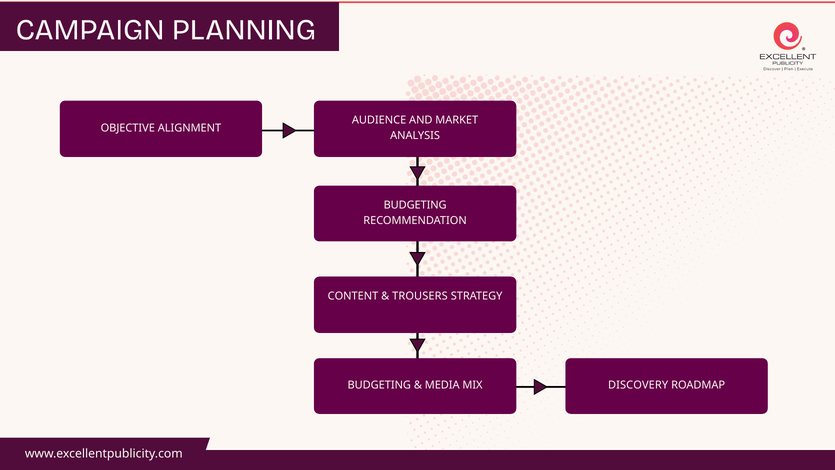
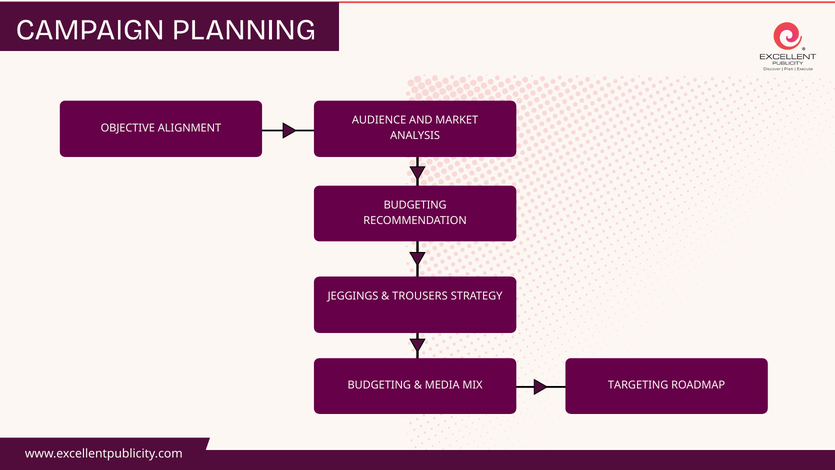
CONTENT: CONTENT -> JEGGINGS (353, 296)
DISCOVERY: DISCOVERY -> TARGETING (638, 385)
